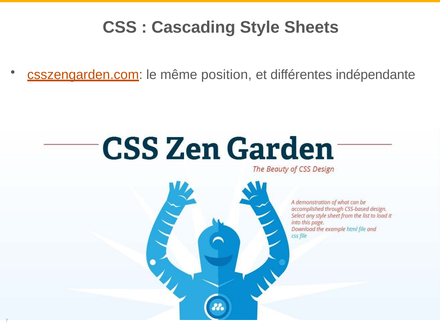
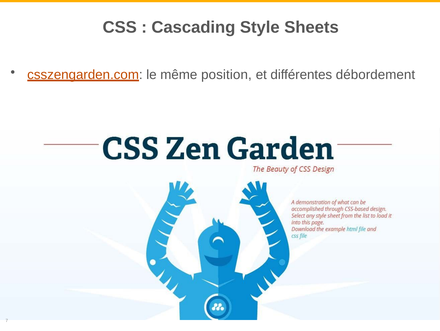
indépendante: indépendante -> débordement (375, 74)
